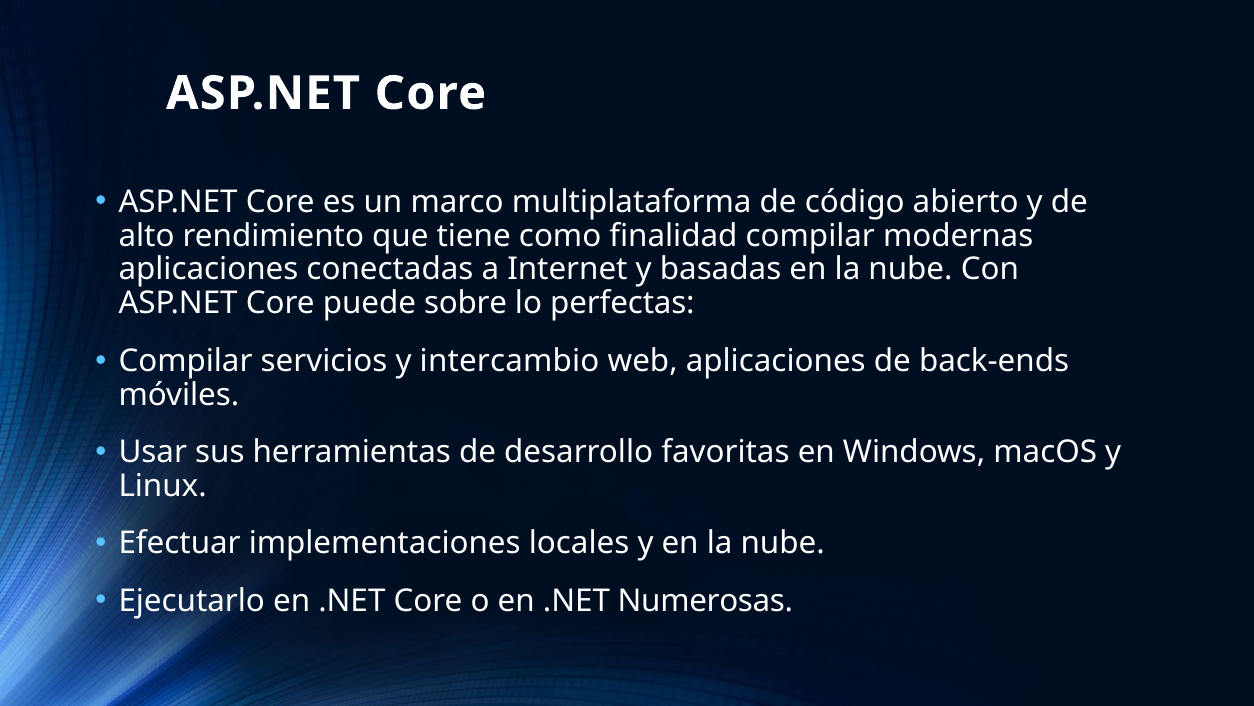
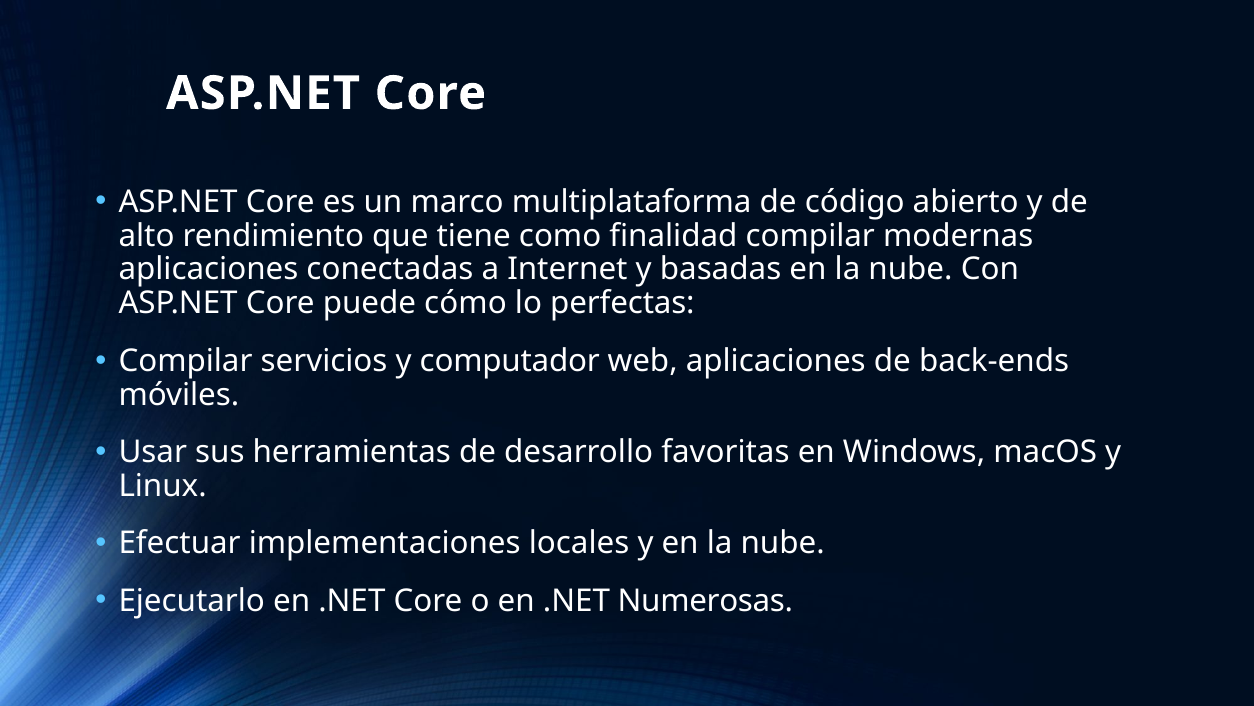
sobre: sobre -> cómo (466, 303)
intercambio: intercambio -> computador (510, 361)
